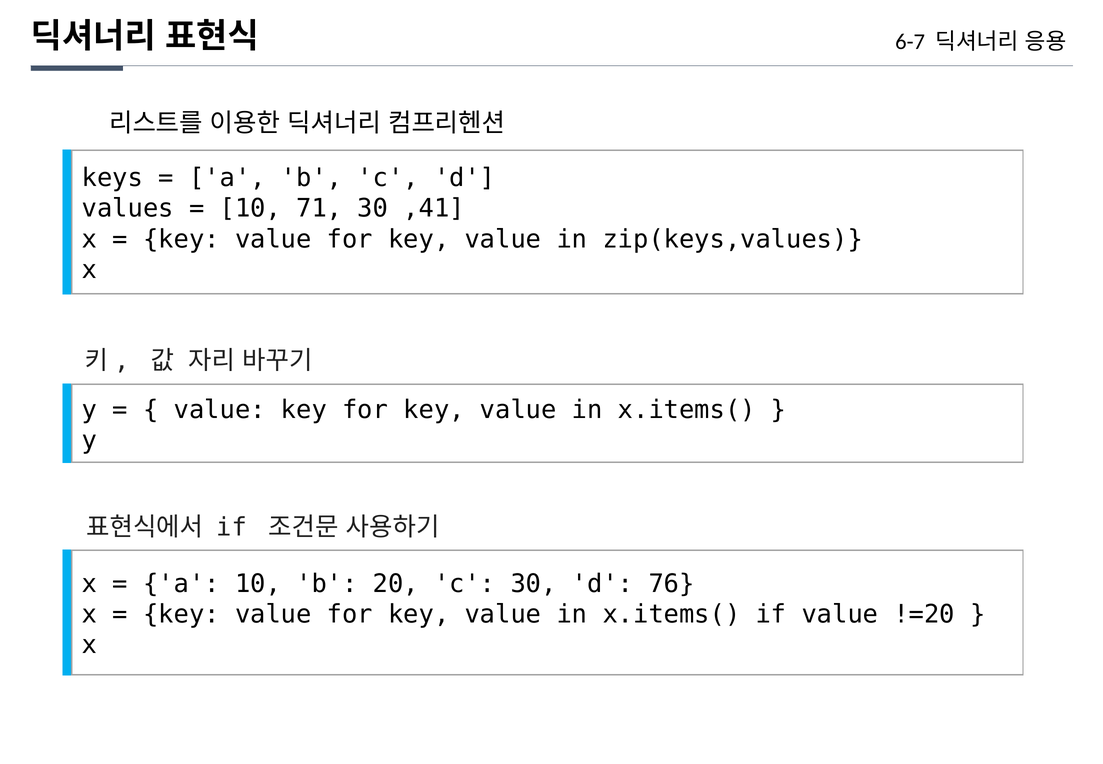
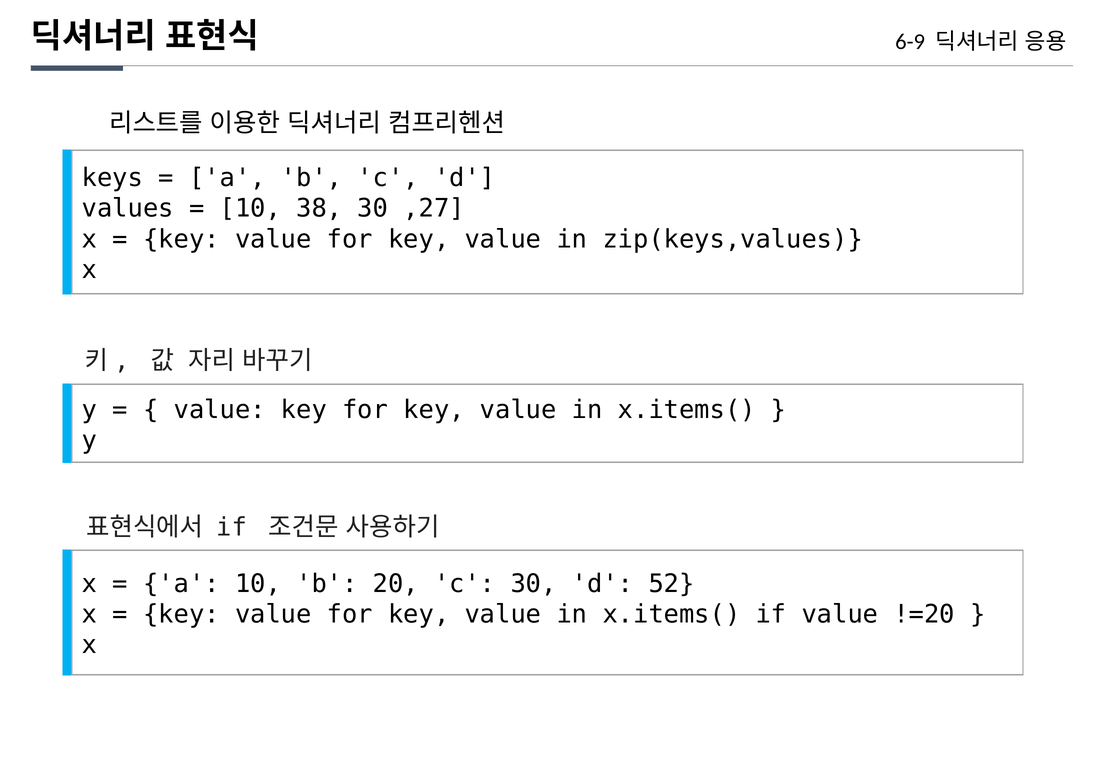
6-7: 6-7 -> 6-9 (910, 42)
71: 71 -> 38 (319, 208)
,41: ,41 -> ,27 (434, 208)
76: 76 -> 52 (671, 583)
